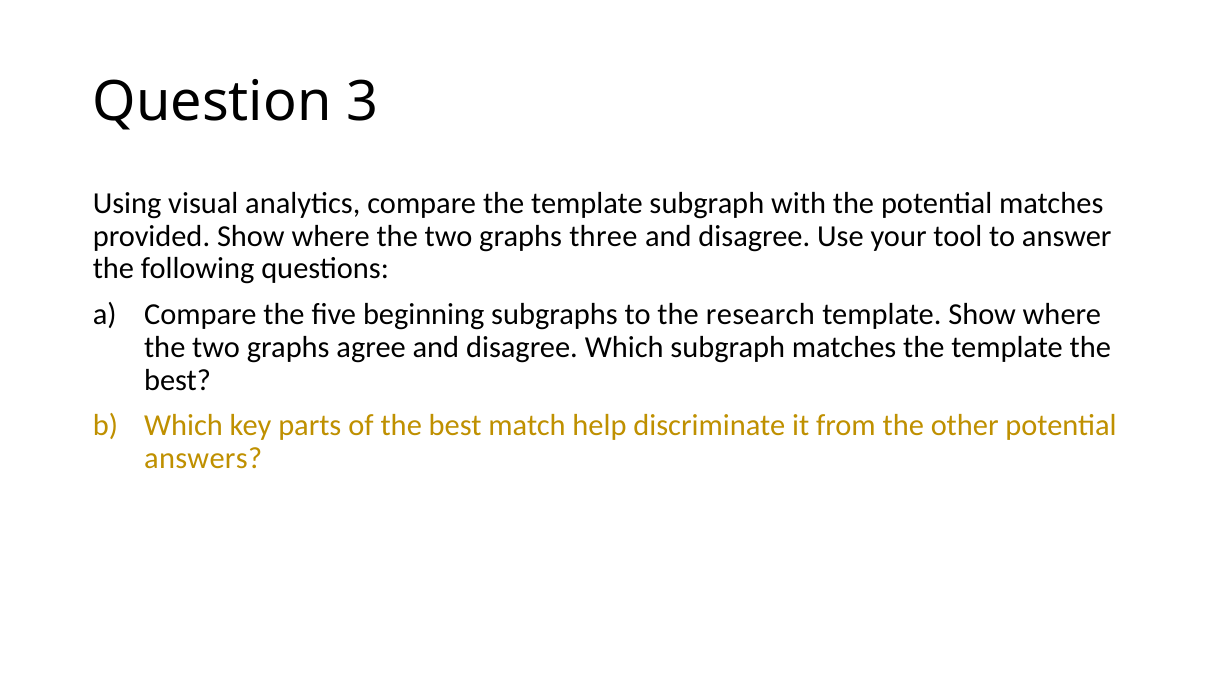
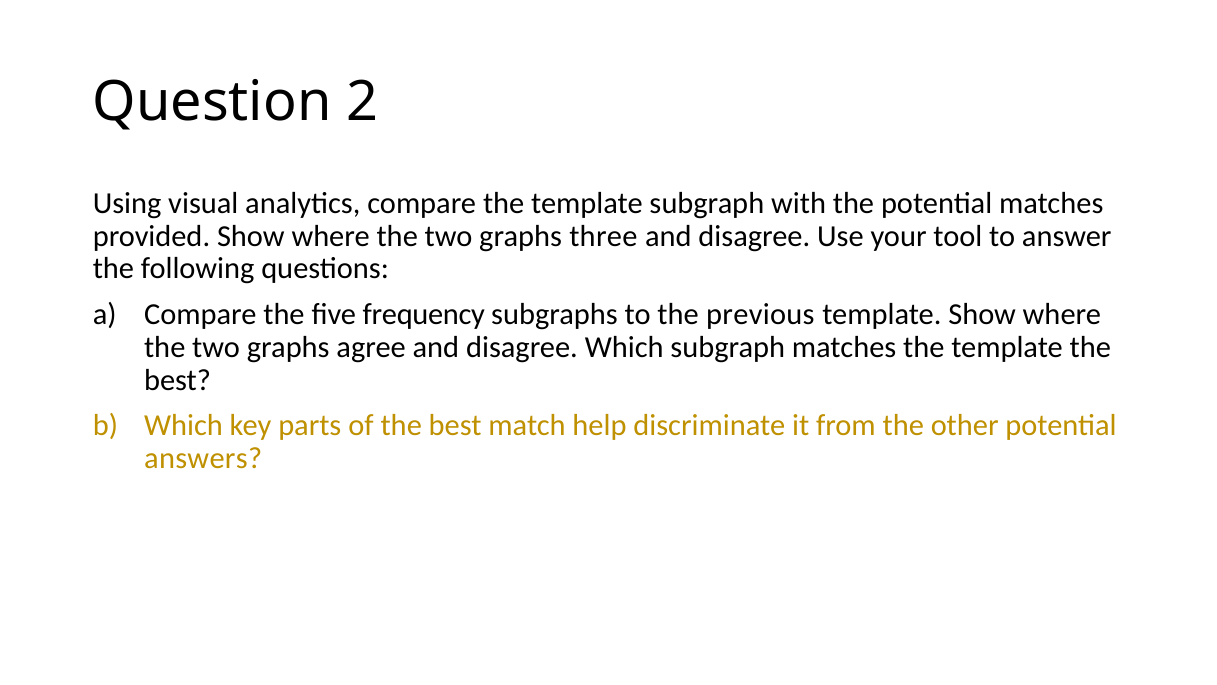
3: 3 -> 2 (362, 102)
beginning: beginning -> frequency (424, 314)
research: research -> previous (760, 314)
